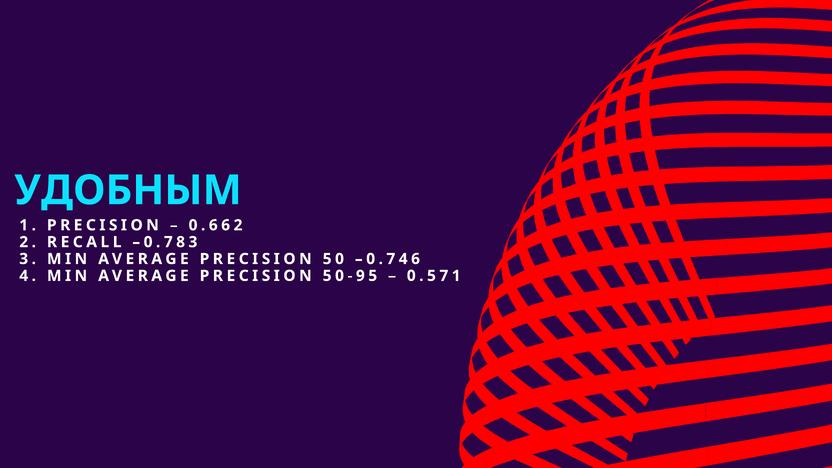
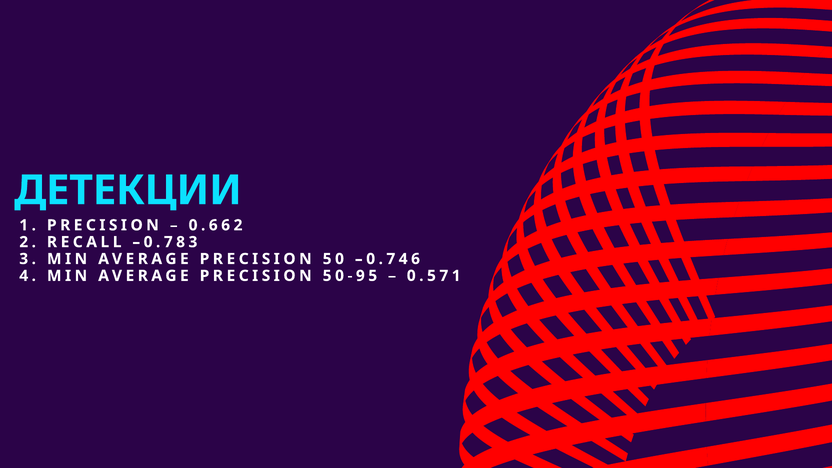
УДОБНЫМ: УДОБНЫМ -> ДЕТЕКЦИИ (128, 190)
